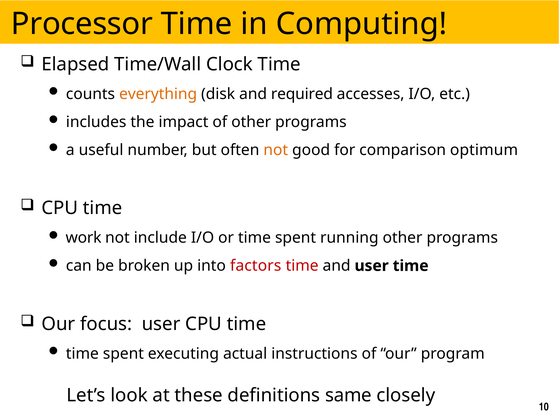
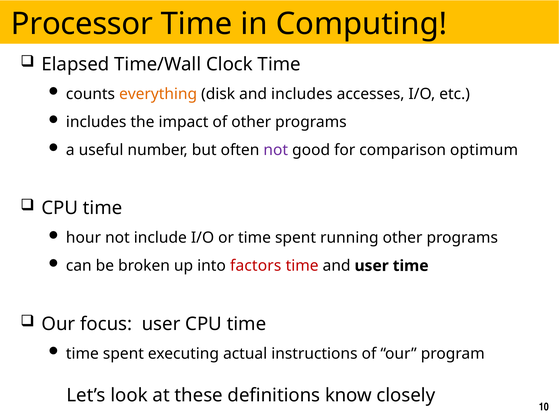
and required: required -> includes (302, 94)
not colour: orange -> purple (276, 150)
work: work -> hour (83, 237)
same: same -> know (348, 395)
